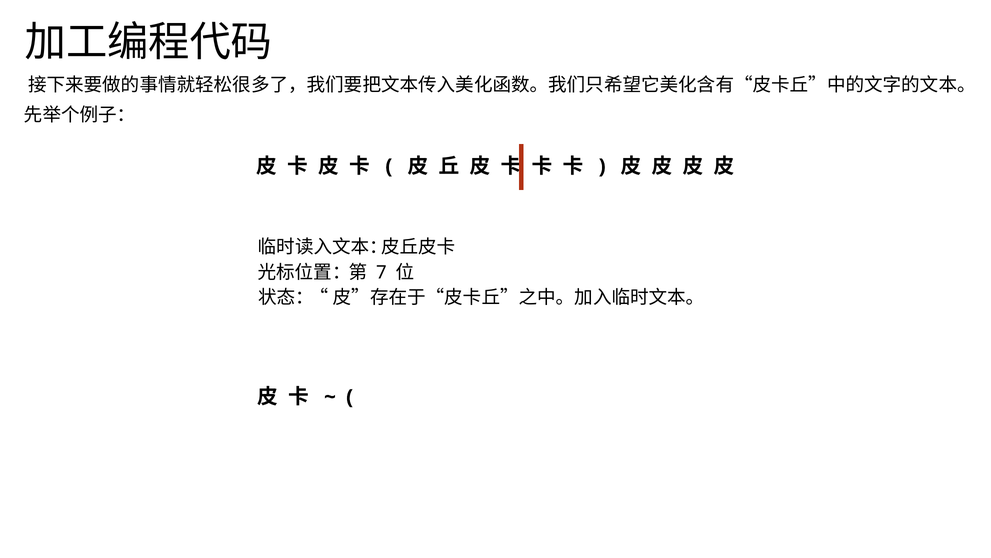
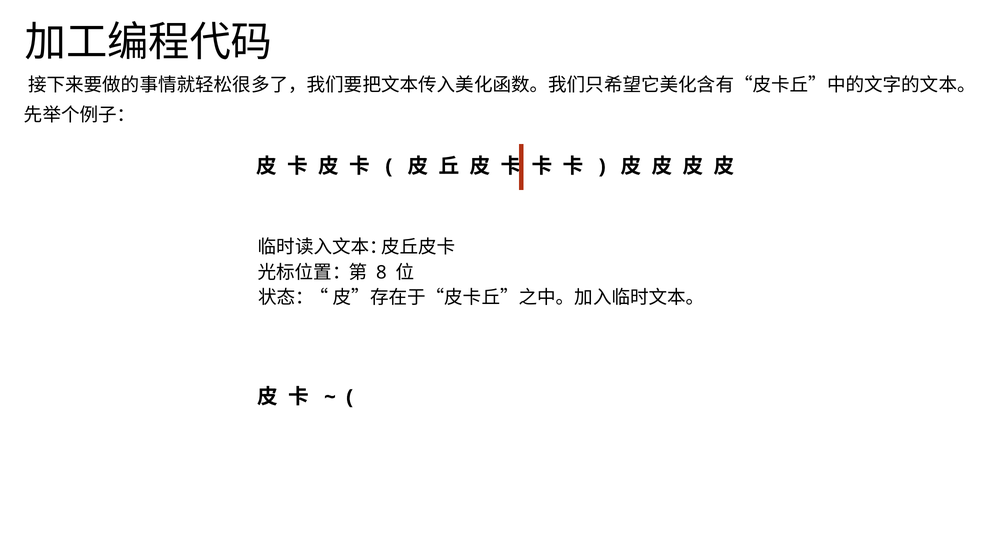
7: 7 -> 8 (381, 272)
